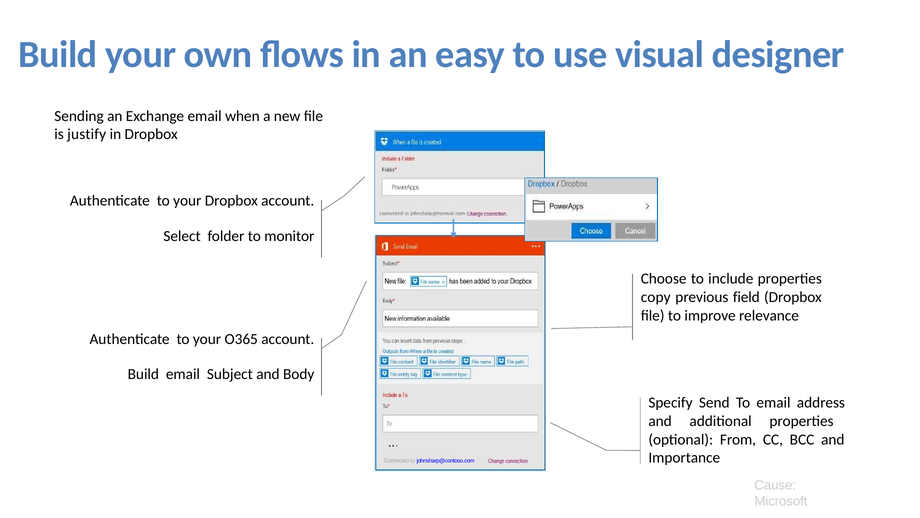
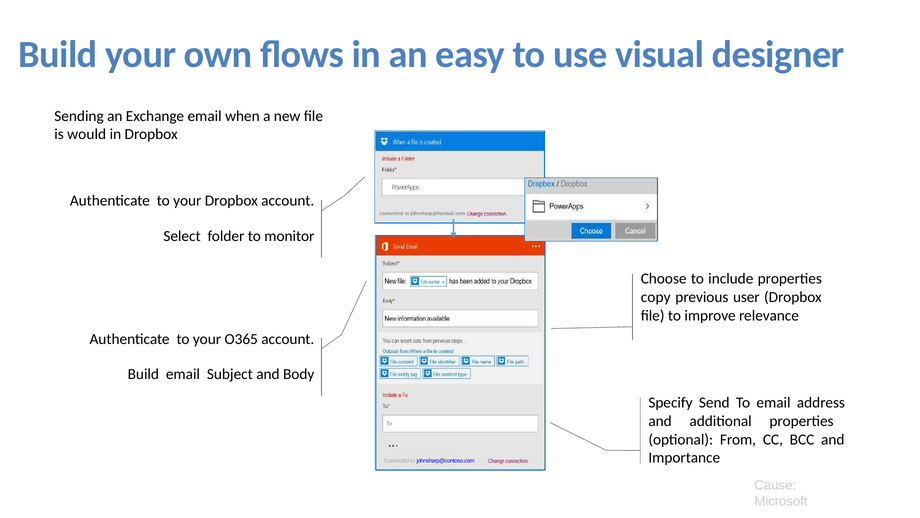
justify: justify -> would (87, 134)
field: field -> user (746, 297)
